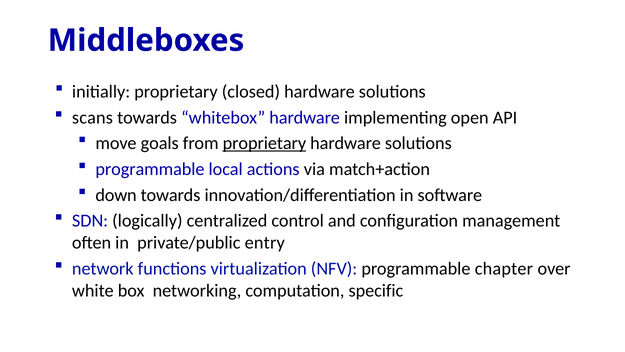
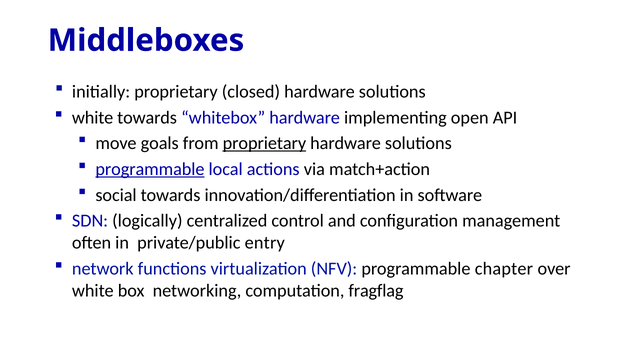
scans: scans -> white (93, 117)
programmable underline: none -> present (150, 169)
down: down -> social (116, 195)
specific: specific -> fragflag (376, 290)
